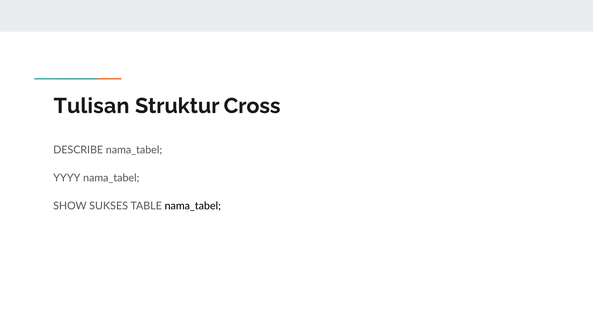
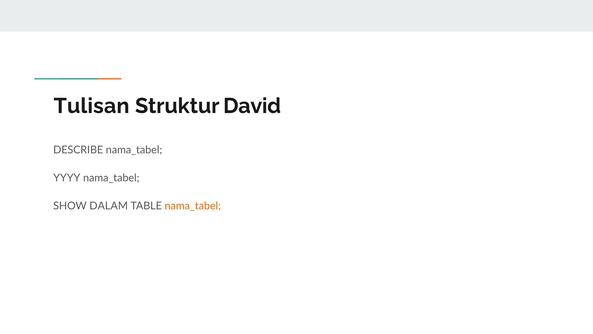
Cross: Cross -> David (252, 106)
SUKSES: SUKSES -> DALAM (109, 206)
nama_tabel colour: black -> orange (193, 206)
